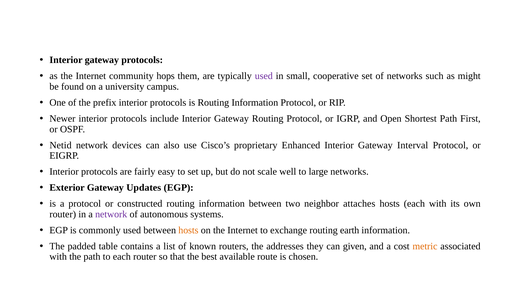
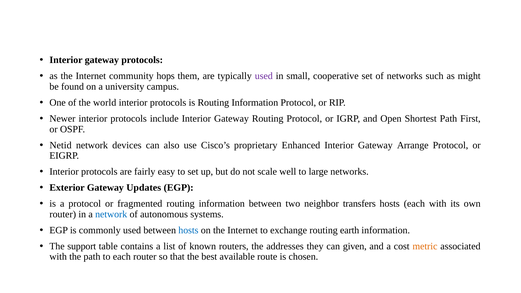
prefix: prefix -> world (105, 103)
Interval: Interval -> Arrange (413, 145)
constructed: constructed -> fragmented (140, 204)
attaches: attaches -> transfers (359, 204)
network colour: purple -> blue (111, 214)
hosts colour: orange -> blue (188, 230)
padded: padded -> support (82, 246)
